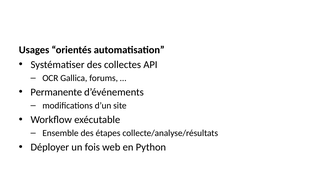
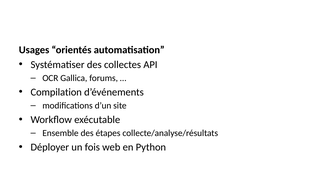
Permanente: Permanente -> Compilation (56, 92)
